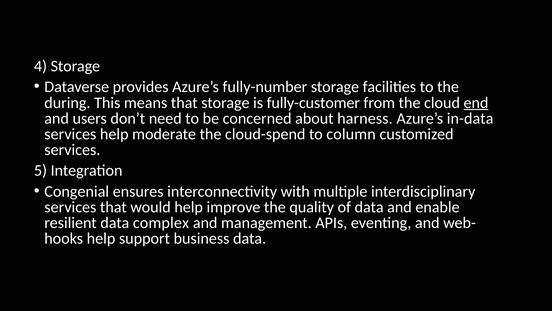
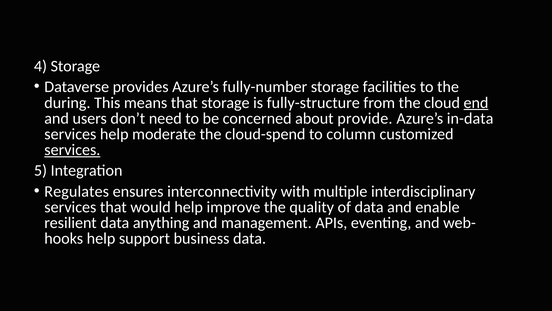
fully-customer: fully-customer -> fully-structure (313, 103)
harness: harness -> provide (365, 118)
services underline: none -> present (72, 150)
Congenial: Congenial -> Regulates (77, 191)
complex: complex -> anything (161, 222)
